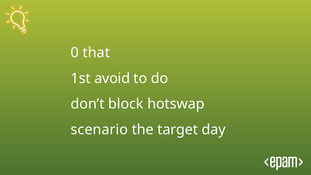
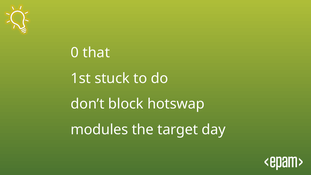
avoid: avoid -> stuck (112, 78)
scenario: scenario -> modules (99, 130)
